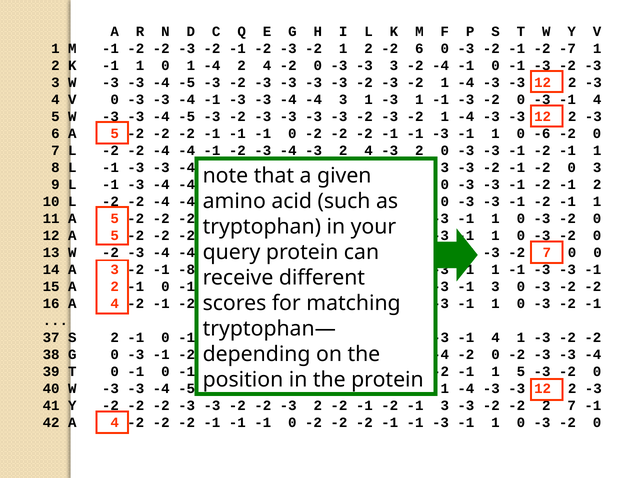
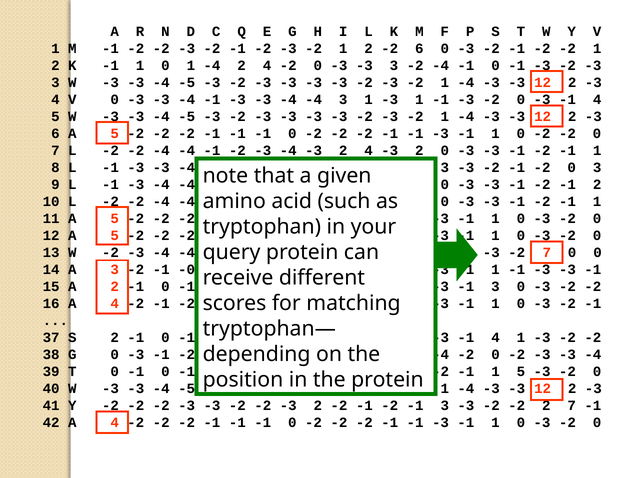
-2 -1 -2 -7: -7 -> -2 (567, 49)
1 0 -6: -6 -> -2 (542, 133)
-8: -8 -> -0 (187, 269)
